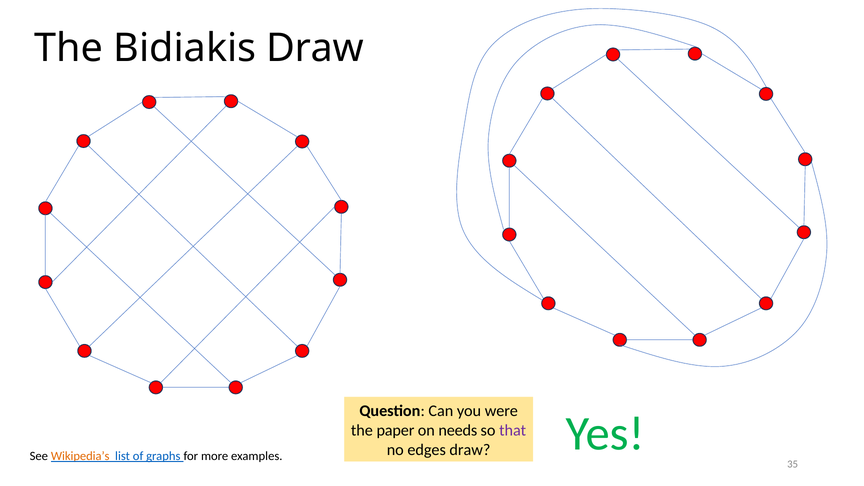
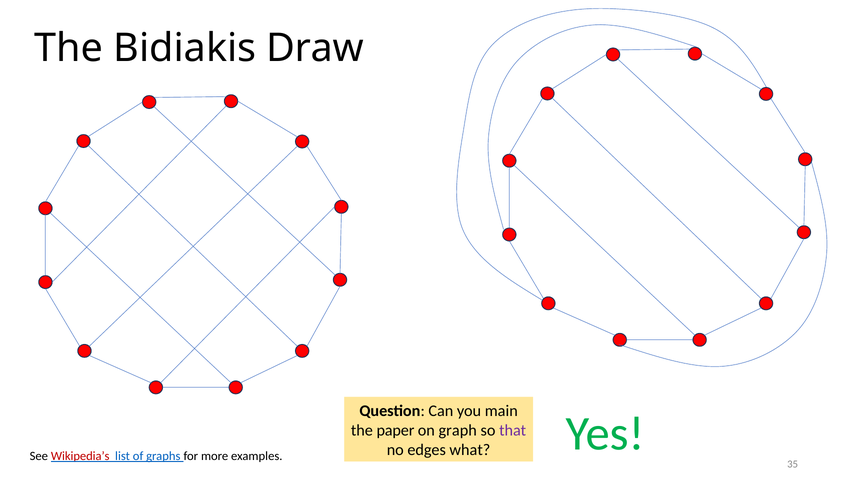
were: were -> main (501, 411)
needs: needs -> graph (458, 430)
edges draw: draw -> what (470, 450)
Wikipedia’s colour: orange -> red (80, 456)
